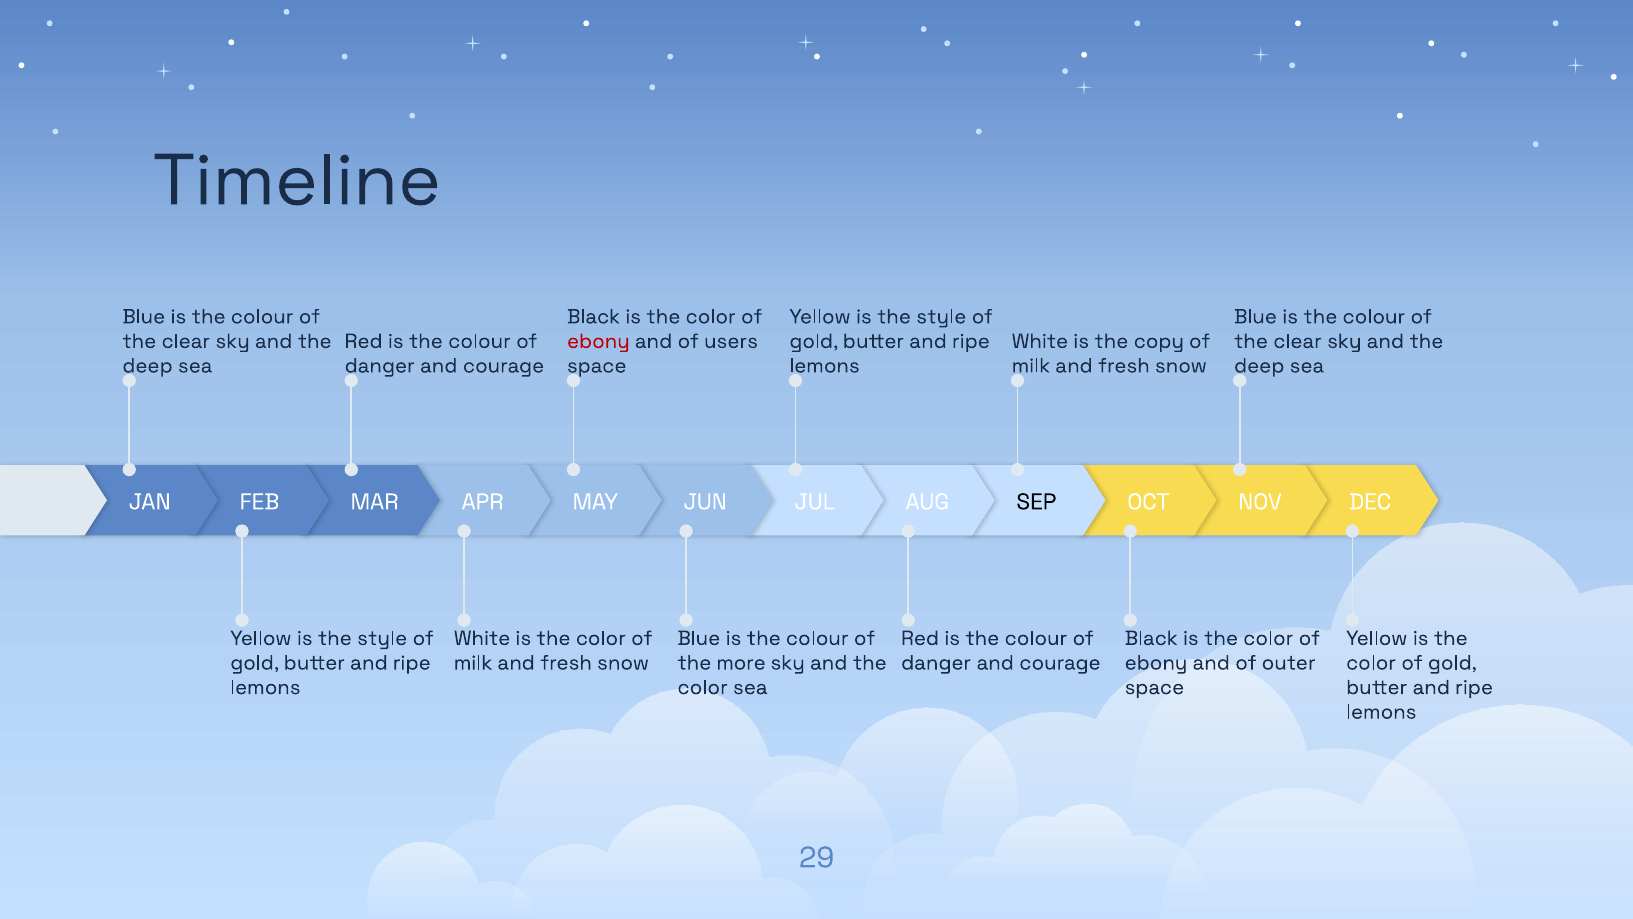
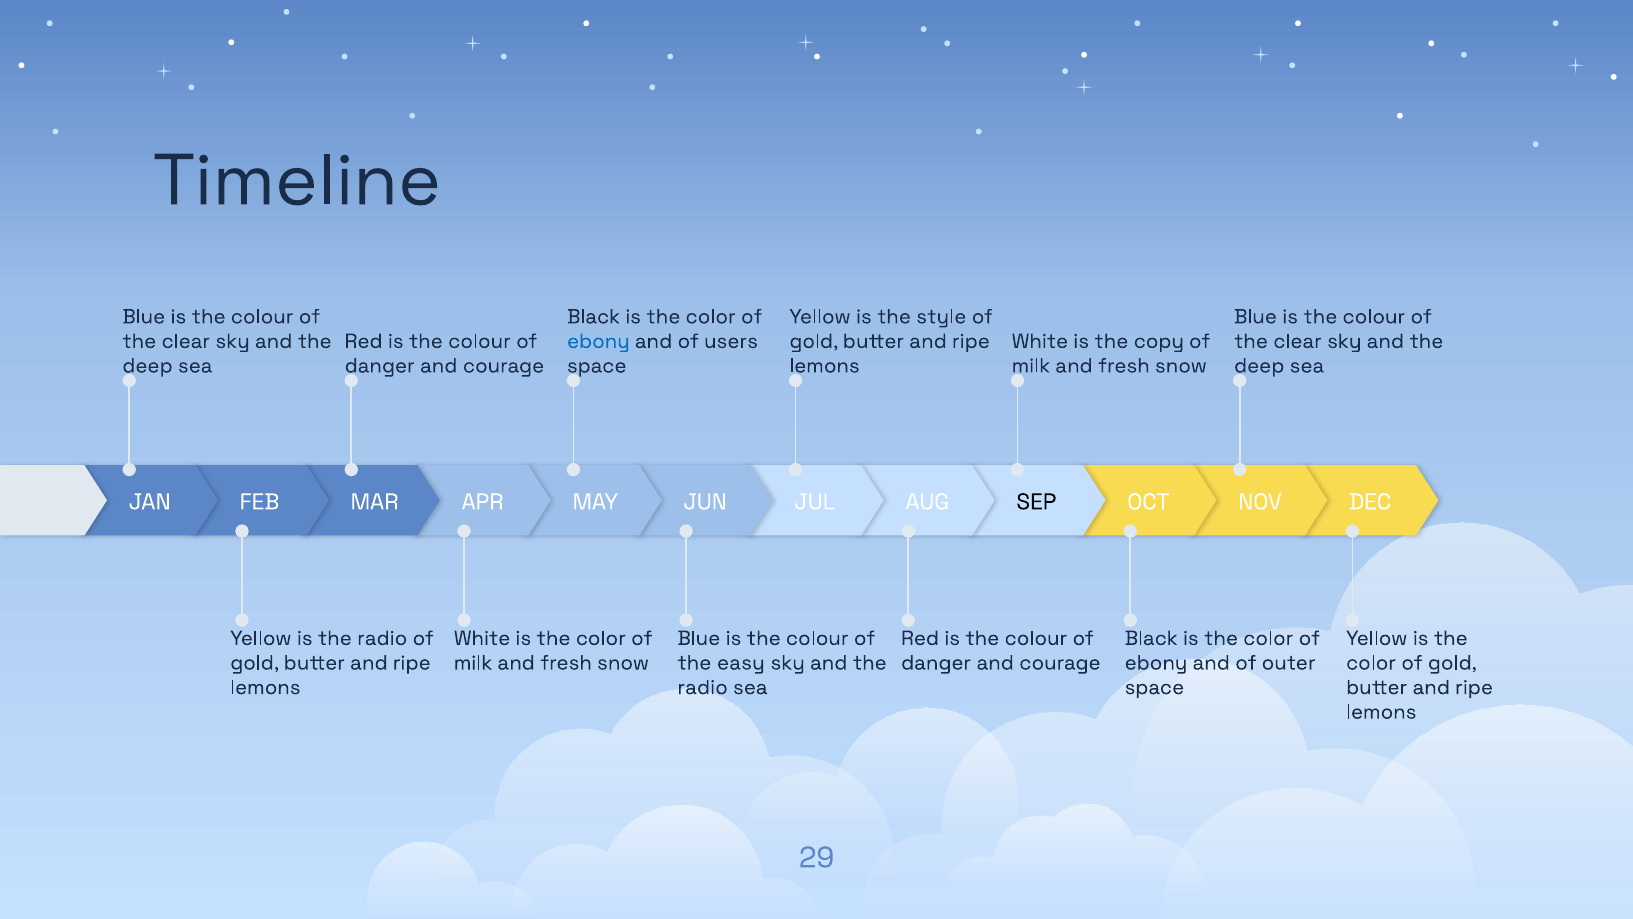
ebony colour: red -> blue (598, 341)
style: style -> radio (382, 638)
more: more -> easy (741, 662)
color: color -> radio (703, 687)
